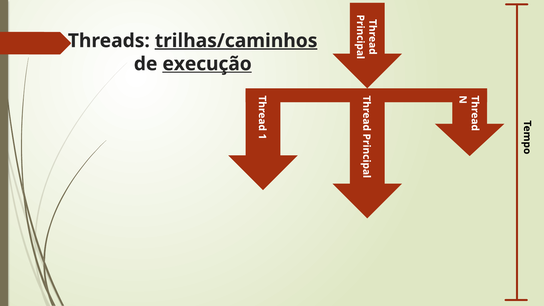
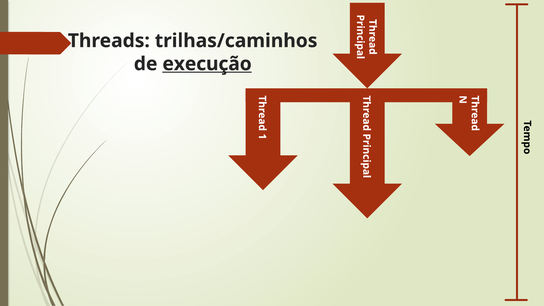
trilhas/caminhos underline: present -> none (236, 41)
